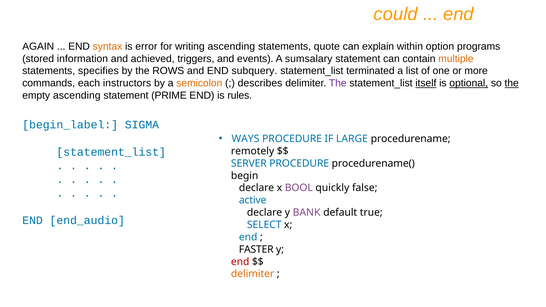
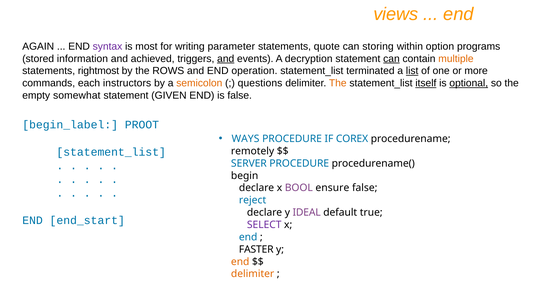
could: could -> views (396, 14)
syntax colour: orange -> purple (108, 46)
error: error -> most (146, 46)
writing ascending: ascending -> parameter (231, 46)
explain: explain -> storing (378, 46)
and underline: none -> present (226, 59)
sumsalary: sumsalary -> decryption (309, 59)
can underline: none -> present (391, 59)
specifies: specifies -> rightmost (98, 71)
subquery: subquery -> operation (254, 71)
list underline: none -> present (412, 71)
describes: describes -> questions (260, 83)
The colour: purple -> orange (338, 83)
the underline: present -> none (512, 83)
empty ascending: ascending -> somewhat (77, 96)
PRIME: PRIME -> GIVEN (169, 96)
is rules: rules -> false (240, 96)
SIGMA: SIGMA -> PROOT (142, 125)
LARGE: LARGE -> COREX (352, 139)
quickly: quickly -> ensure (332, 188)
active: active -> reject (253, 200)
BANK: BANK -> IDEAL (307, 213)
end_audio: end_audio -> end_start (87, 220)
SELECT colour: blue -> purple (264, 225)
end colour: red -> orange (240, 262)
